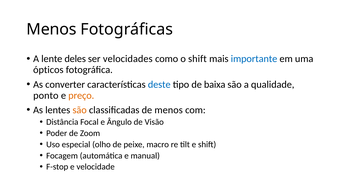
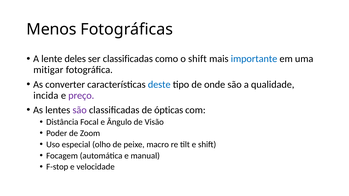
ser velocidades: velocidades -> classificadas (128, 59)
ópticos: ópticos -> mitigar (48, 70)
baixa: baixa -> onde (215, 85)
ponto: ponto -> incida (46, 96)
preço colour: orange -> purple (81, 96)
são colour: orange -> purple (80, 110)
de menos: menos -> ópticas (169, 110)
